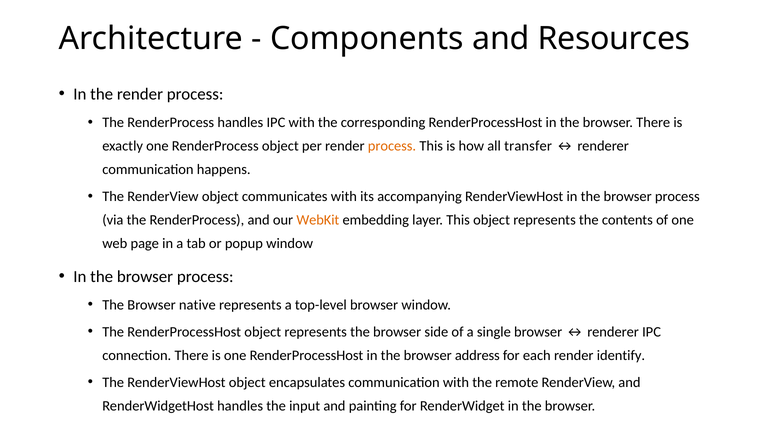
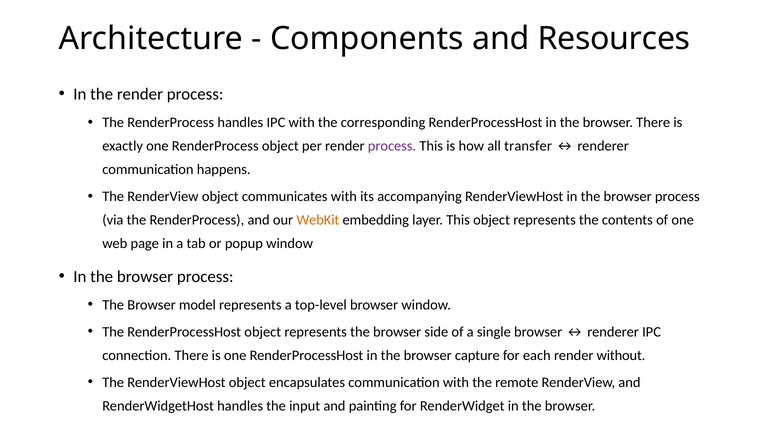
process colour: orange -> purple (392, 146)
native: native -> model (197, 305)
address: address -> capture (477, 356)
identify: identify -> without (621, 356)
